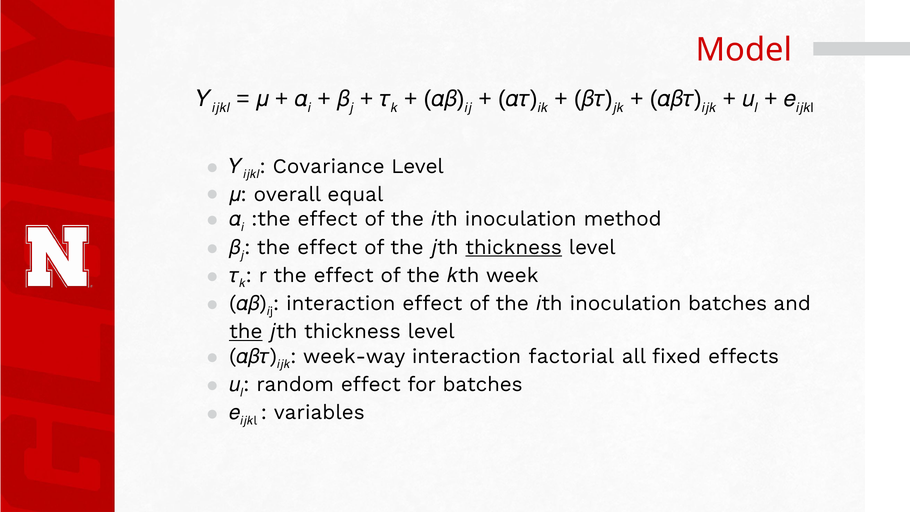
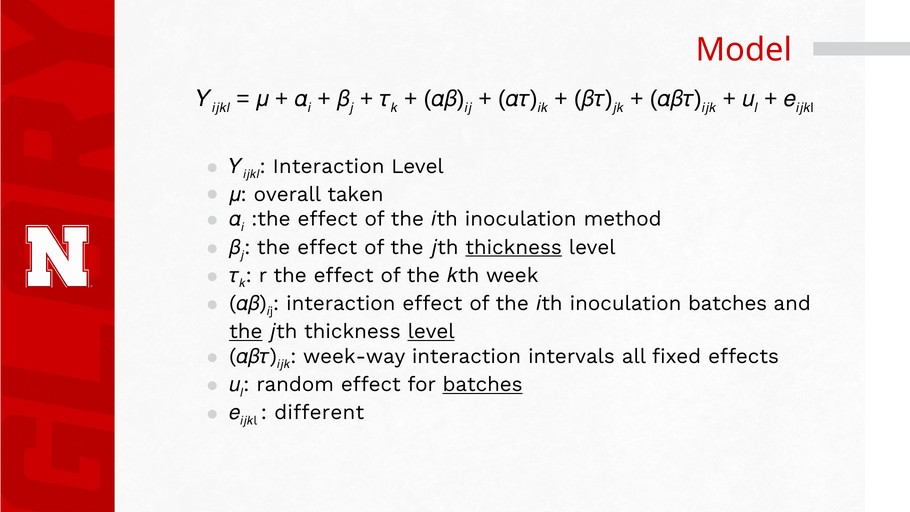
Covariance: Covariance -> Interaction (329, 166)
equal: equal -> taken (355, 194)
level underline: none -> present (431, 332)
factorial: factorial -> intervals (571, 356)
batches underline: none -> present (483, 384)
variables: variables -> different (319, 413)
